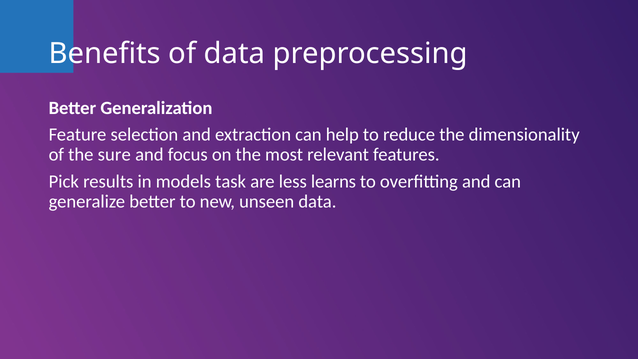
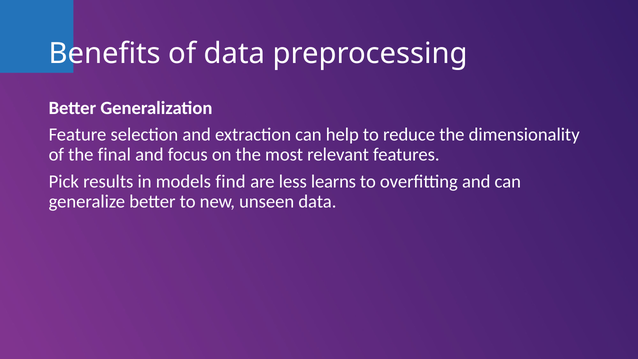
sure: sure -> final (114, 155)
task: task -> find (231, 181)
